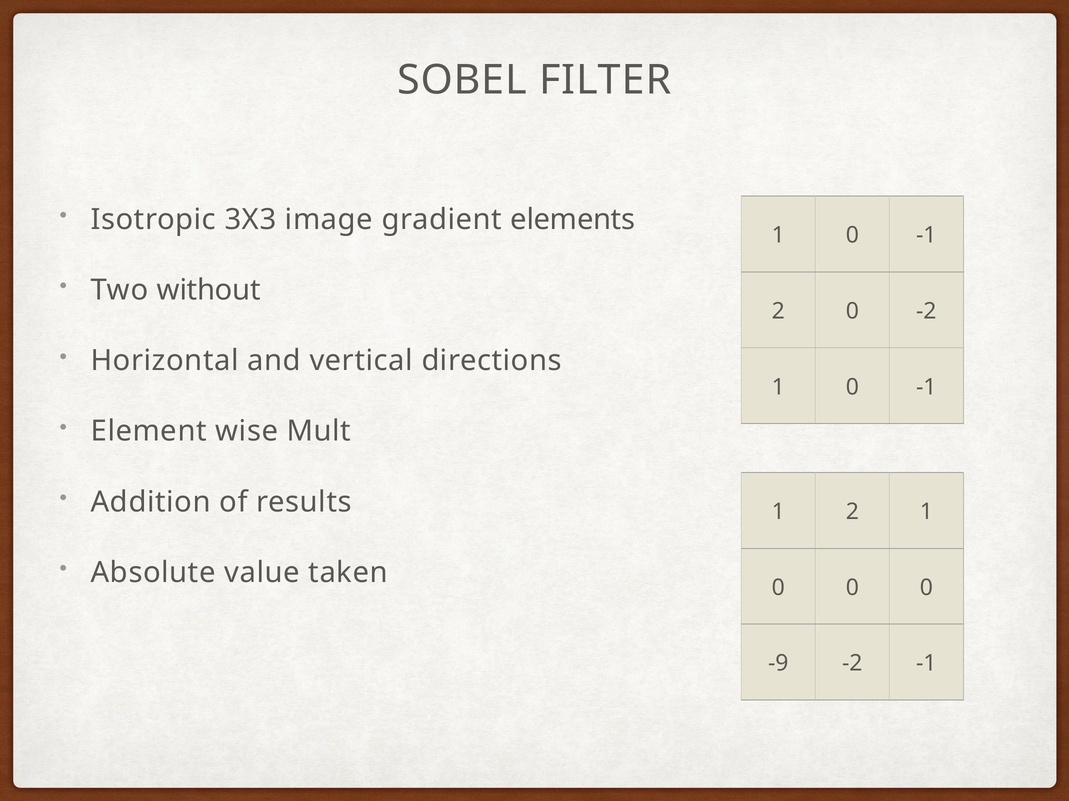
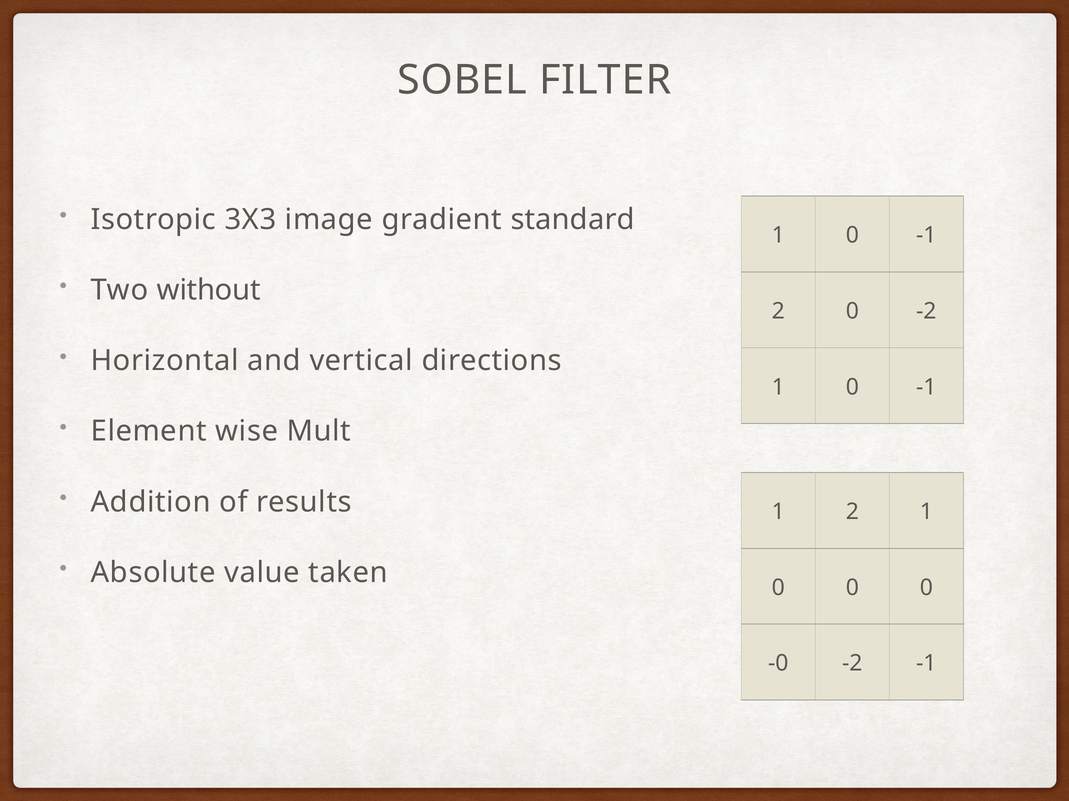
elements: elements -> standard (573, 220)
-9: -9 -> -0 (778, 664)
